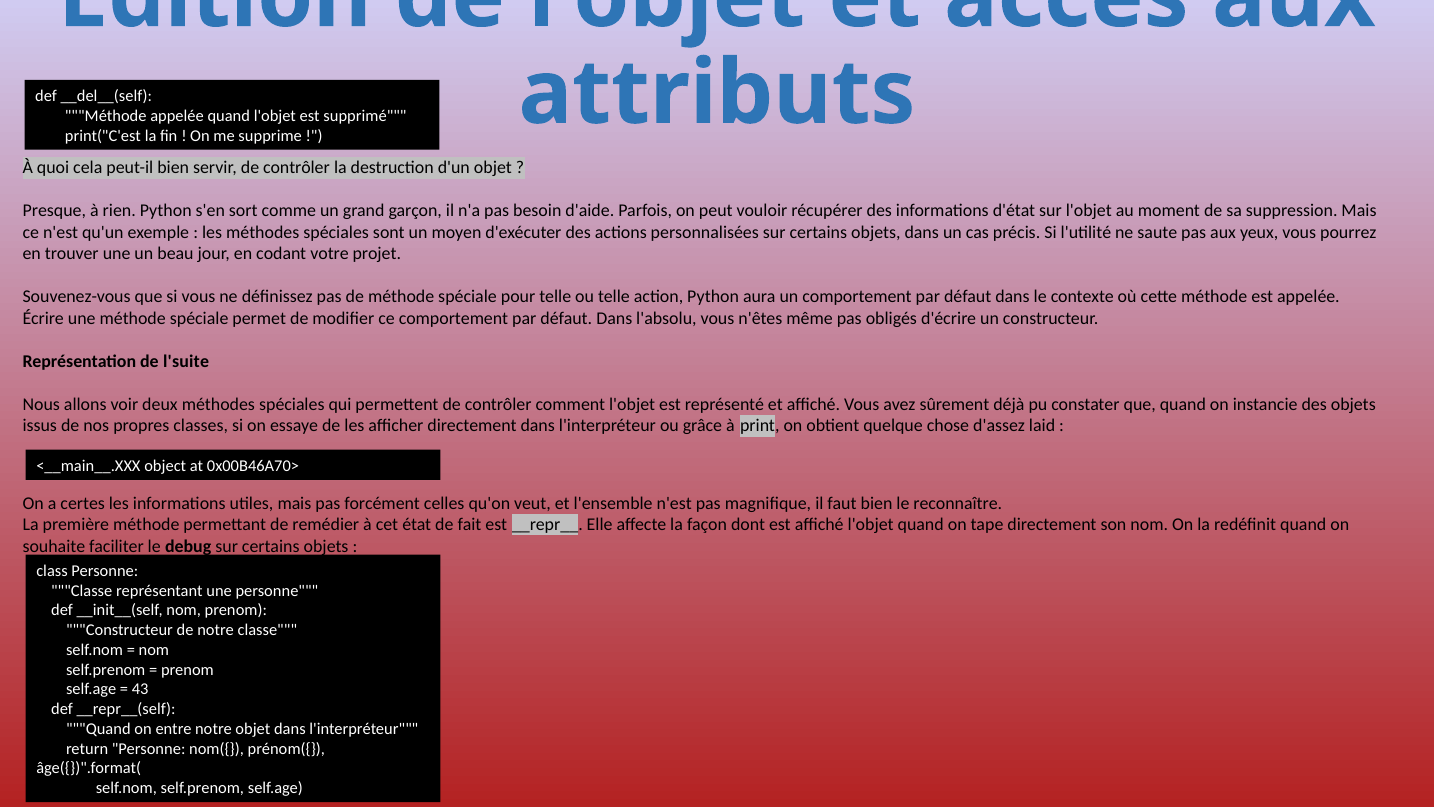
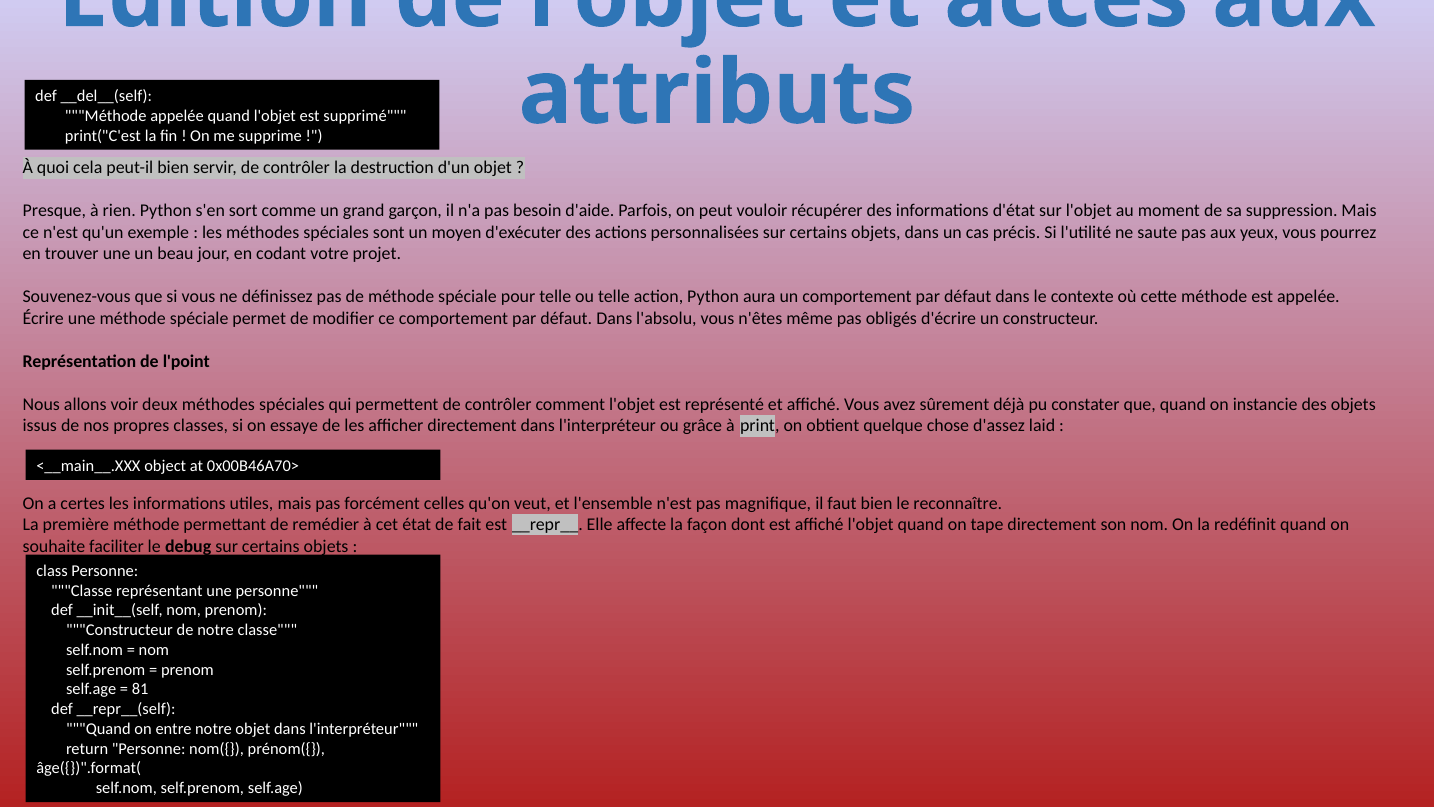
l'suite: l'suite -> l'point (186, 361)
43: 43 -> 81 (140, 689)
